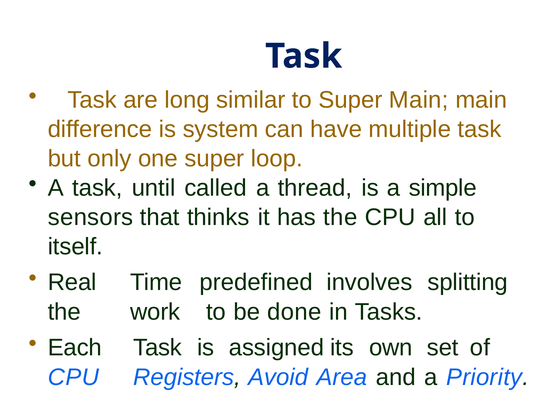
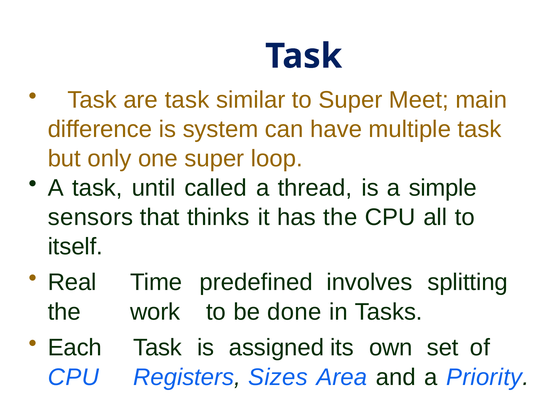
are long: long -> task (187, 100)
Super Main: Main -> Meet (419, 100)
Avoid: Avoid -> Sizes (278, 377)
